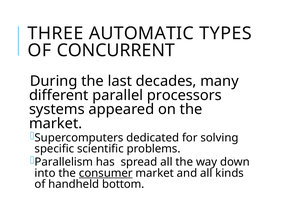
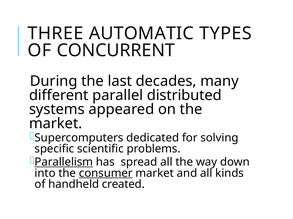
processors: processors -> distributed (184, 96)
Parallelism underline: none -> present (64, 163)
bottom: bottom -> created (123, 185)
